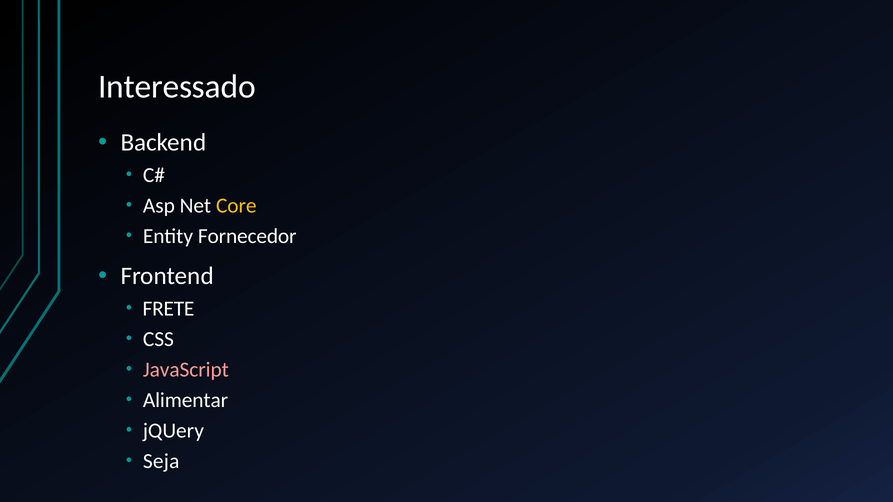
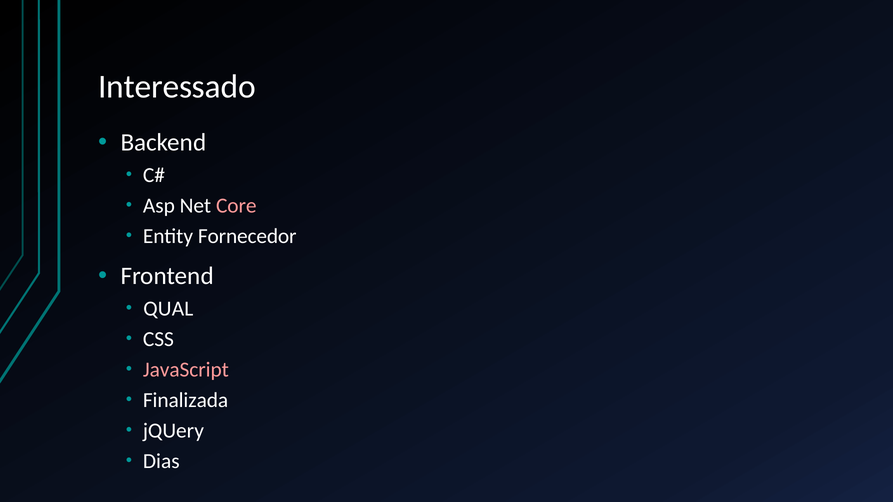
Core colour: yellow -> pink (236, 206)
FRETE: FRETE -> QUAL (168, 309)
Alimentar: Alimentar -> Finalizada (186, 400)
Seja: Seja -> Dias (161, 462)
